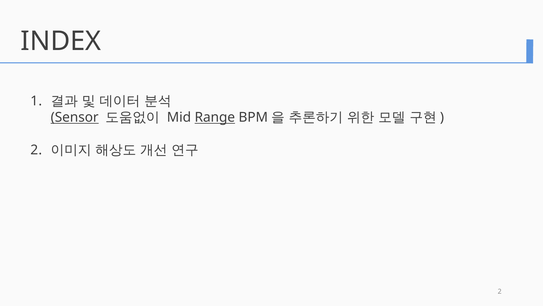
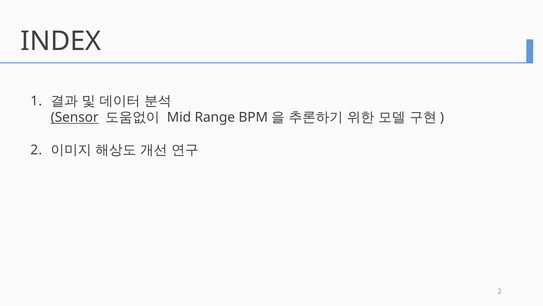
Range underline: present -> none (215, 117)
